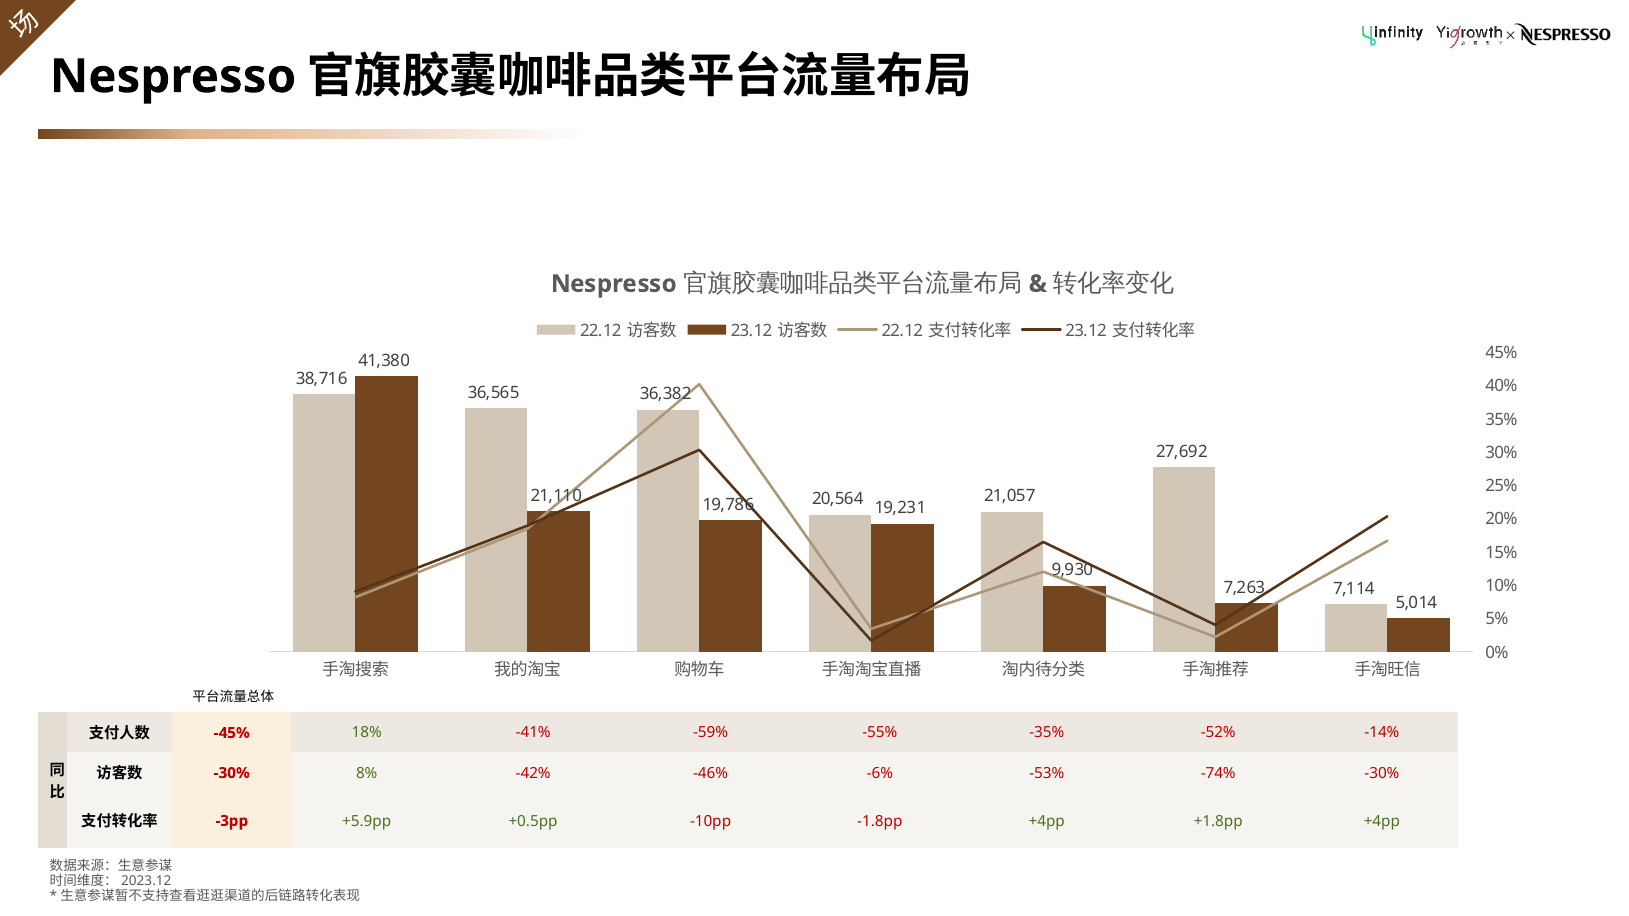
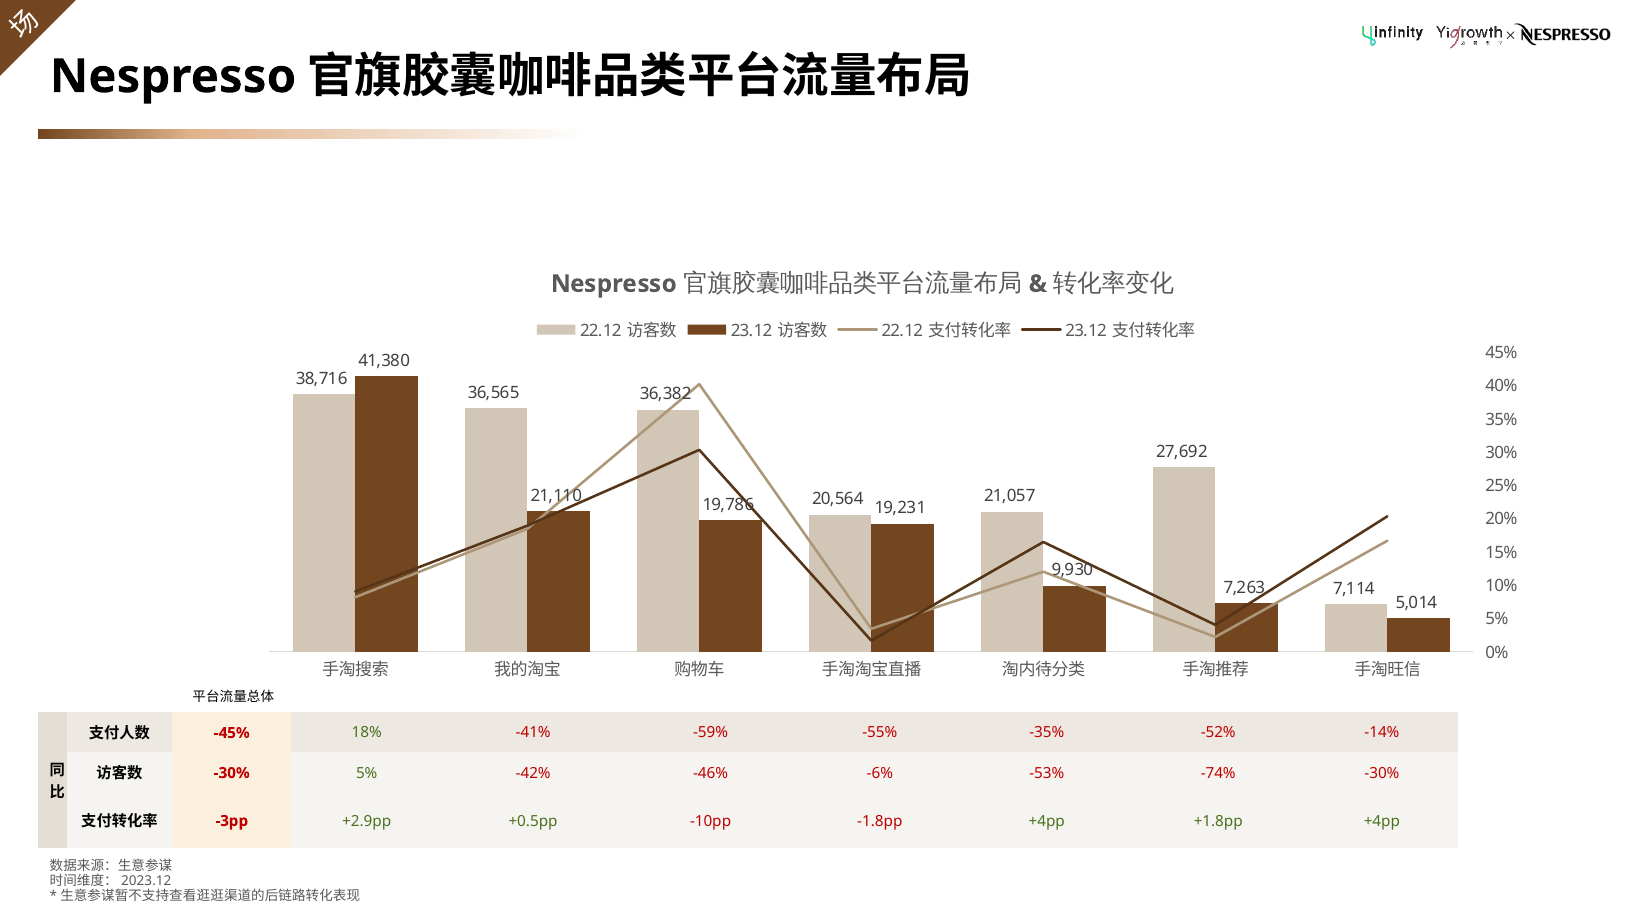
-30% 8%: 8% -> 5% (367, 773)
+5.9pp: +5.9pp -> +2.9pp (367, 822)
